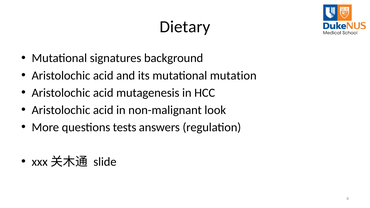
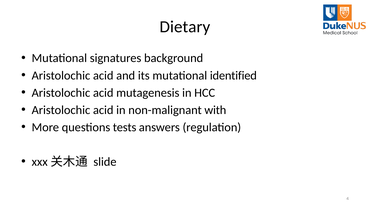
mutation: mutation -> identified (233, 75)
look: look -> with (215, 110)
